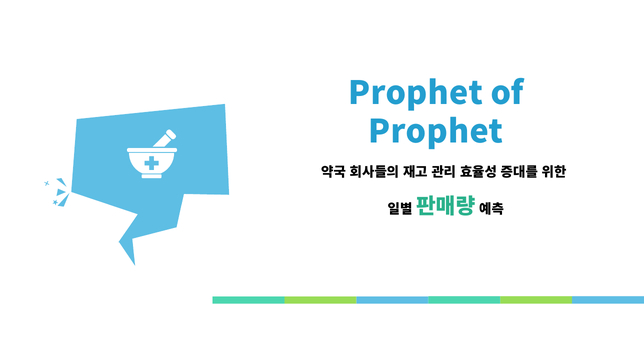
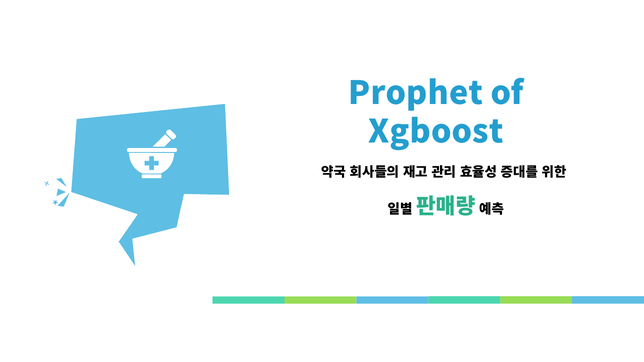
Prophet: Prophet -> Xgboost (436, 132)
